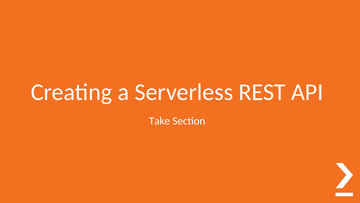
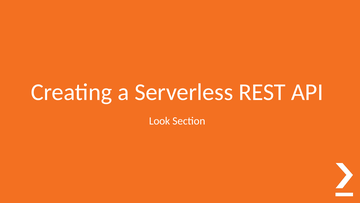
Take: Take -> Look (160, 121)
